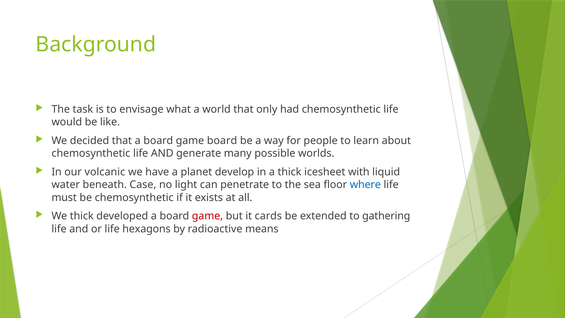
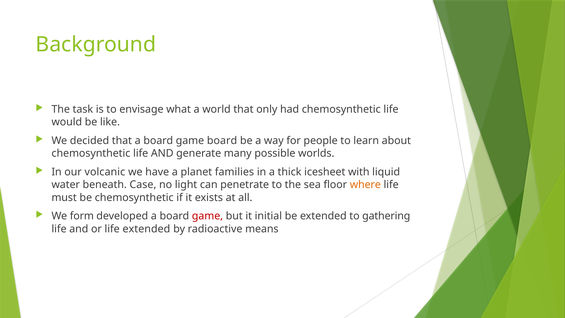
develop: develop -> families (234, 172)
where colour: blue -> orange (365, 185)
We thick: thick -> form (82, 216)
cards: cards -> initial (268, 216)
life hexagons: hexagons -> extended (146, 229)
